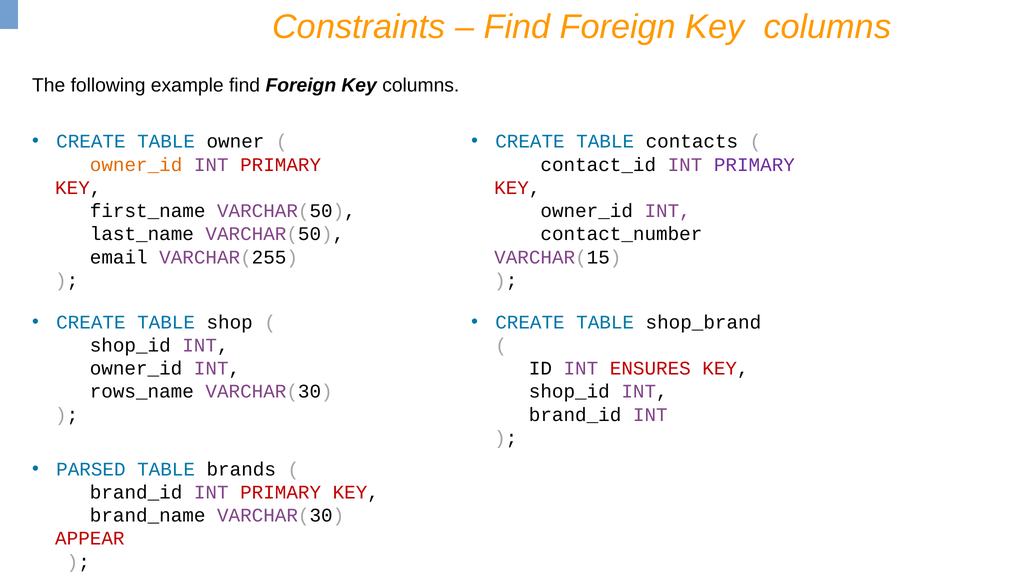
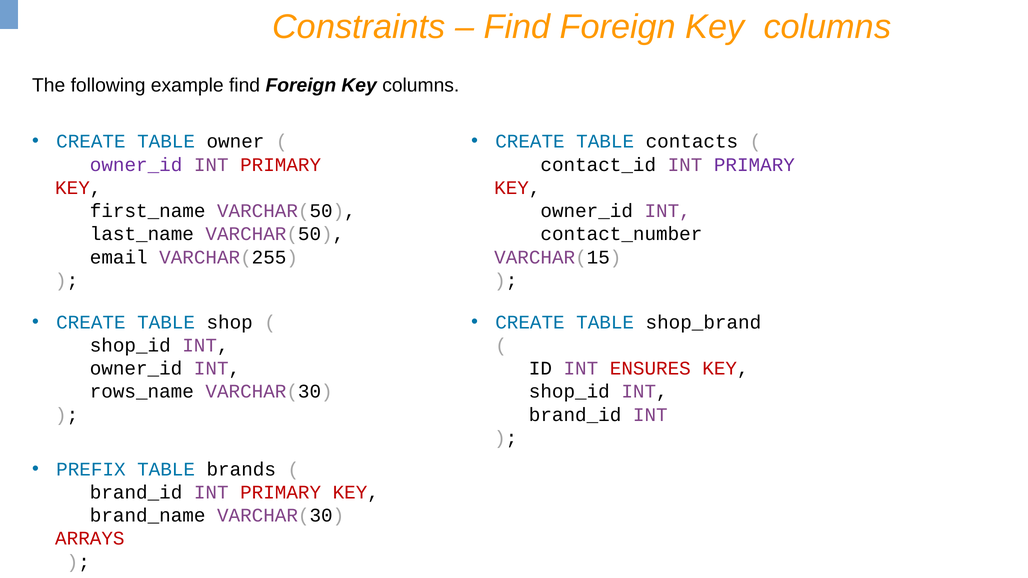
owner_id colour: orange -> purple (136, 165)
PARSED: PARSED -> PREFIX (91, 469)
APPEAR: APPEAR -> ARRAYS (90, 539)
